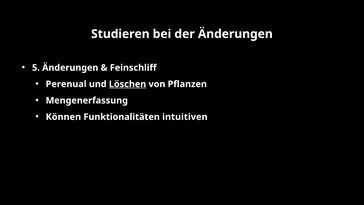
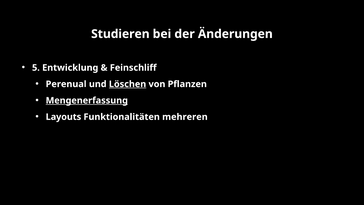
5 Änderungen: Änderungen -> Entwicklung (70, 68)
Mengenerfassung underline: none -> present (87, 100)
Können: Können -> Layouts (63, 117)
intuitiven: intuitiven -> mehreren (185, 117)
